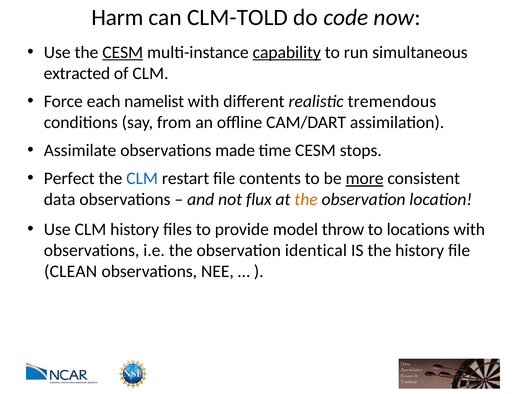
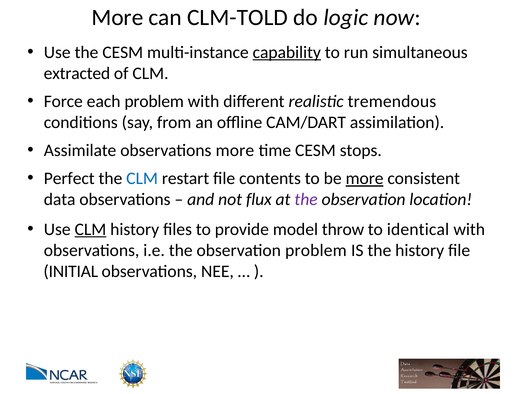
Harm: Harm -> More (117, 18)
code: code -> logic (346, 18)
CESM underline: present -> none (123, 52)
each namelist: namelist -> problem (154, 102)
observations made: made -> more (235, 151)
the colour: orange -> purple (306, 200)
CLM underline: none -> present (90, 230)
locations: locations -> identical (418, 230)
observation identical: identical -> problem (316, 251)
CLEAN: CLEAN -> INITIAL (71, 272)
